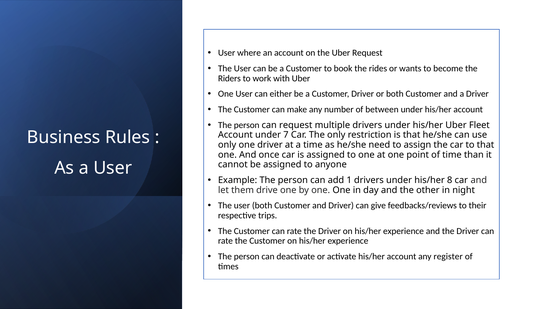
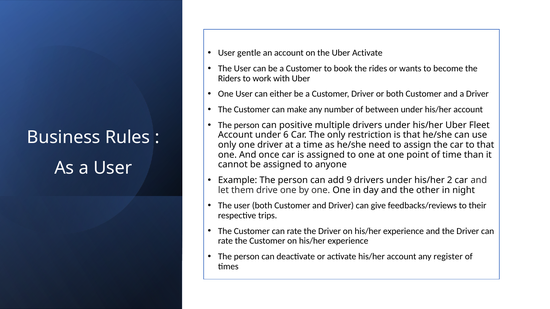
where: where -> gentle (249, 53)
Uber Request: Request -> Activate (367, 53)
can request: request -> positive (296, 125)
7: 7 -> 6 (286, 135)
1: 1 -> 9 (349, 180)
8: 8 -> 2 (450, 180)
